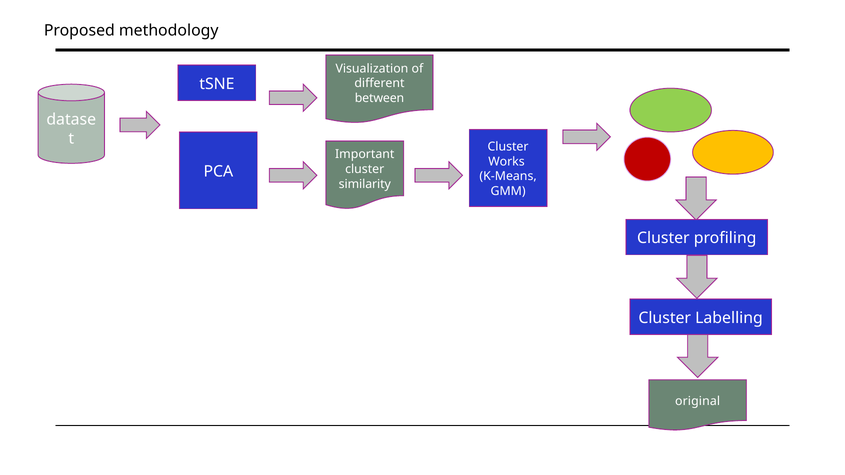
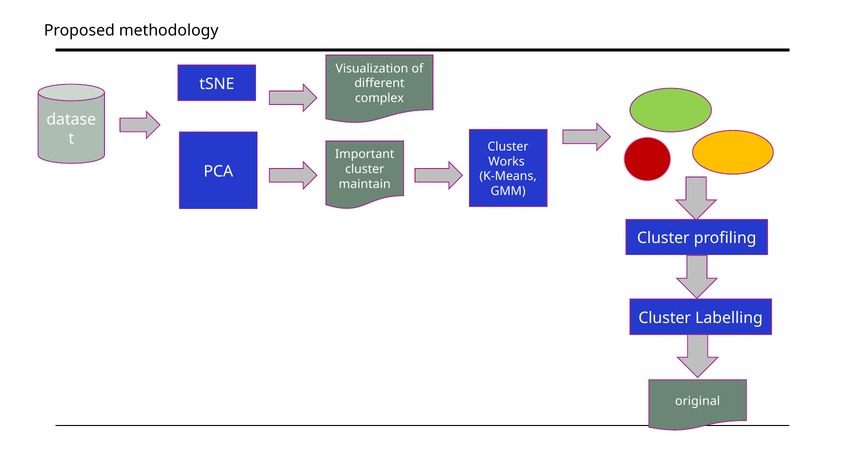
between: between -> complex (379, 98)
similarity: similarity -> maintain (365, 184)
